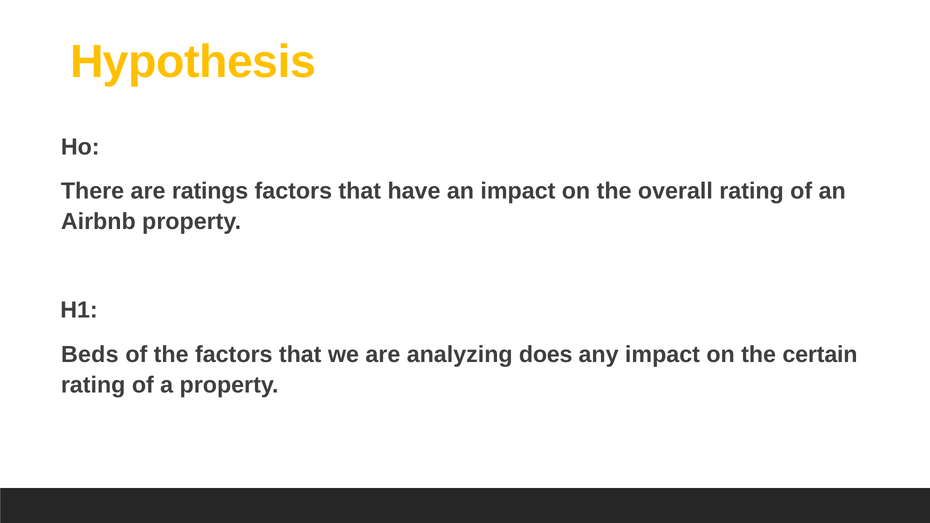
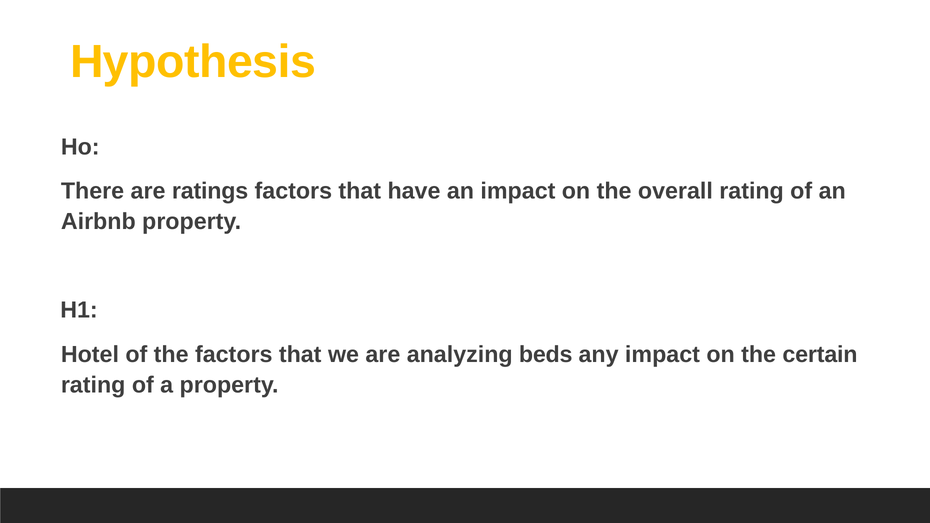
Beds: Beds -> Hotel (90, 355)
does: does -> beds (546, 355)
